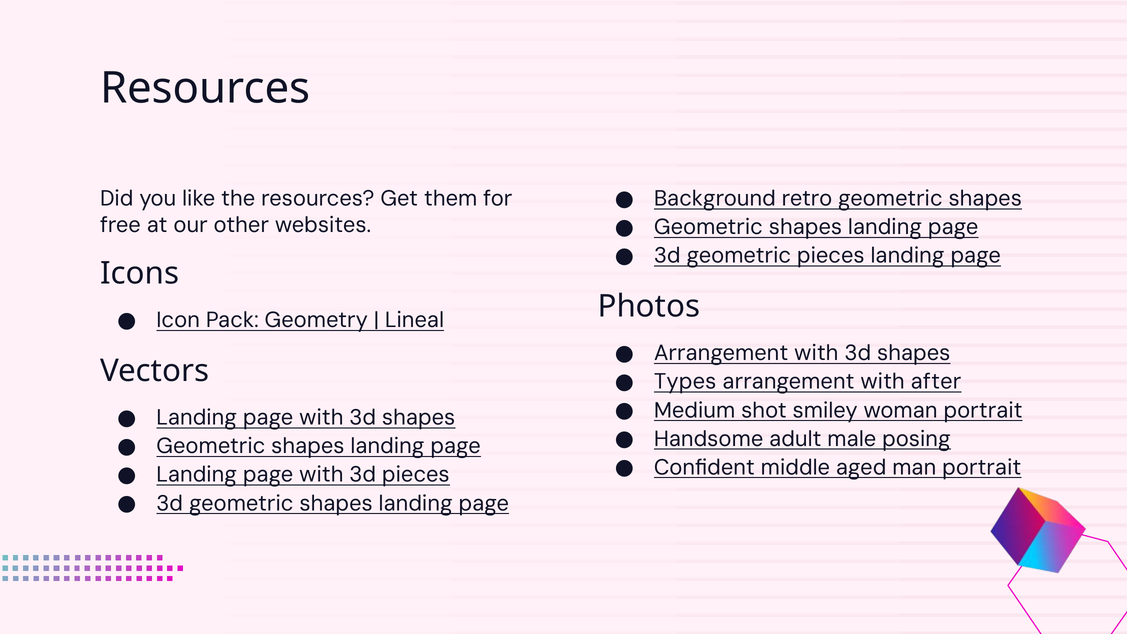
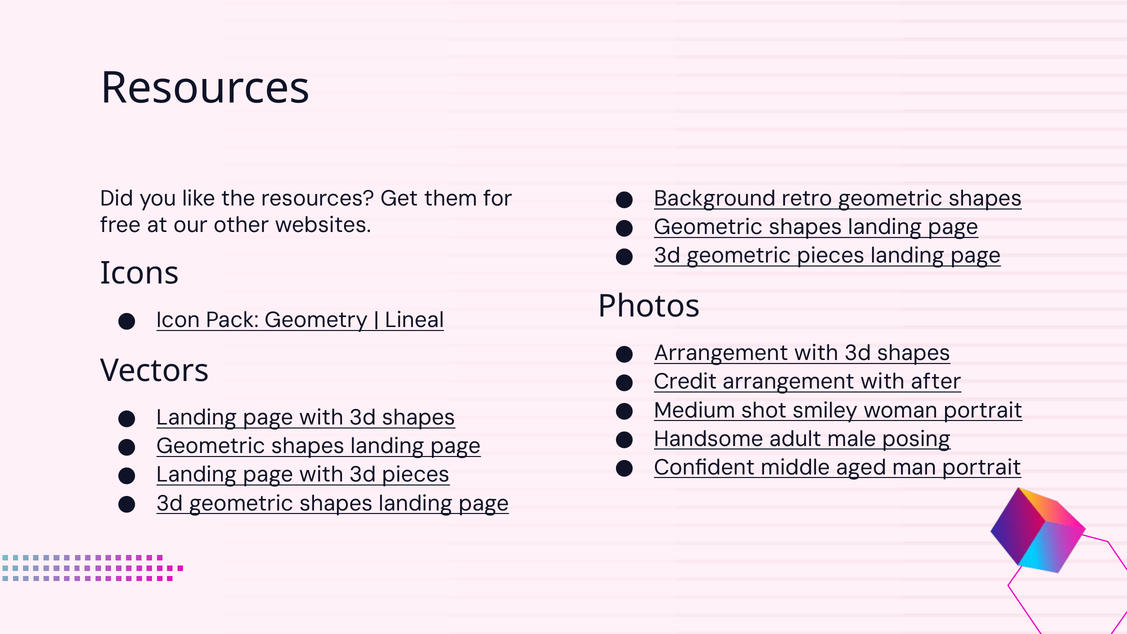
Types: Types -> Credit (685, 382)
